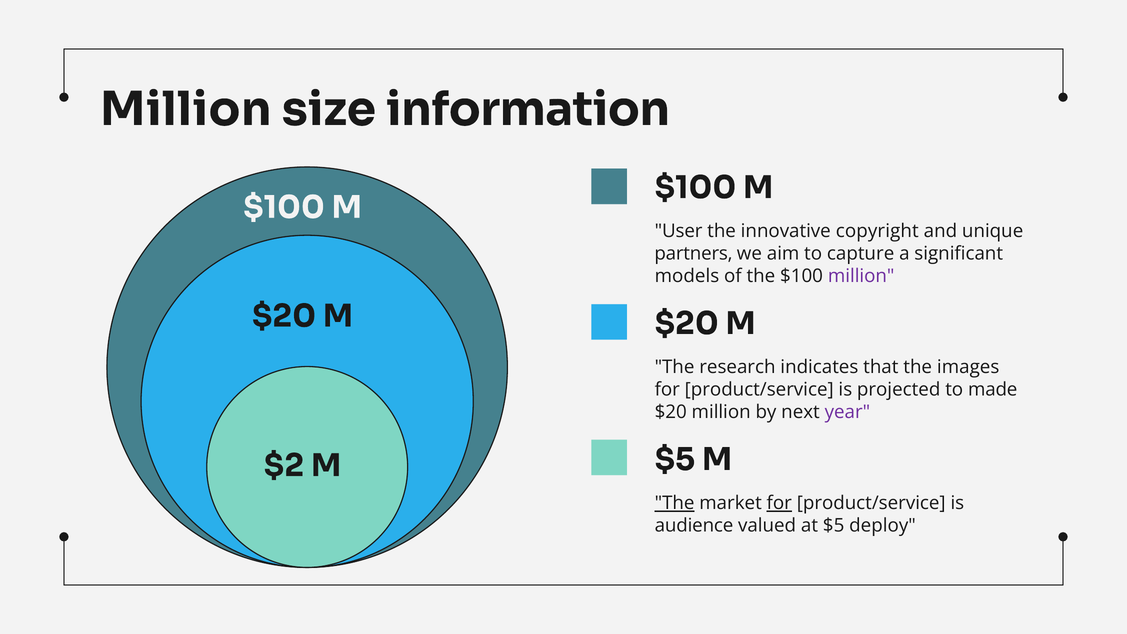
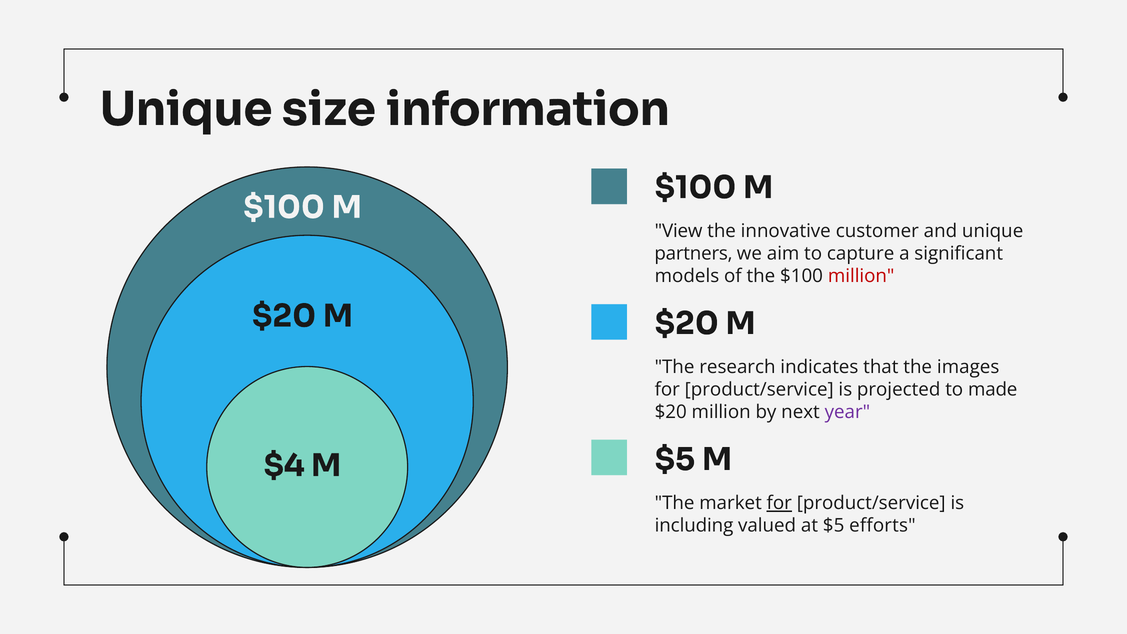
Million: Million -> Unique (186, 109)
User: User -> View (679, 231)
copyright: copyright -> customer (877, 231)
million colour: purple -> red (861, 276)
$2: $2 -> $4 (284, 466)
The underline: present -> none (675, 503)
audience: audience -> including (694, 526)
deploy: deploy -> efforts (882, 526)
